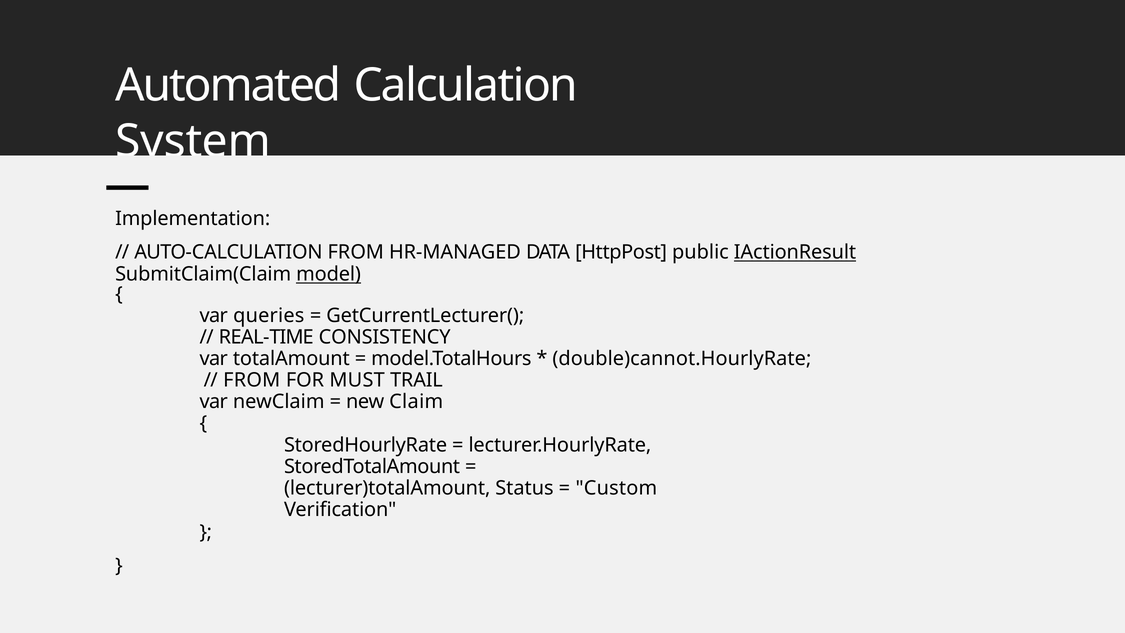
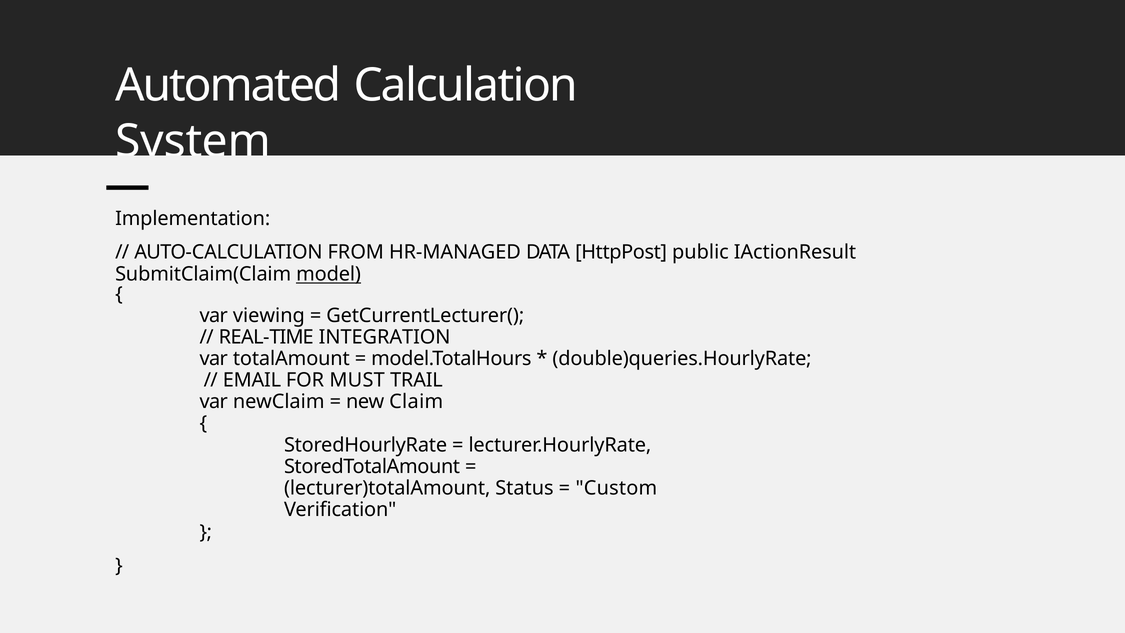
IActionResult underline: present -> none (795, 252)
queries: queries -> viewing (269, 316)
CONSISTENCY: CONSISTENCY -> INTEGRATION (385, 337)
double)cannot.HourlyRate: double)cannot.HourlyRate -> double)queries.HourlyRate (682, 359)
FROM: FROM -> EMAIL (252, 380)
